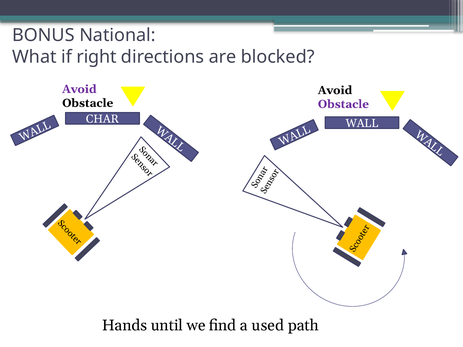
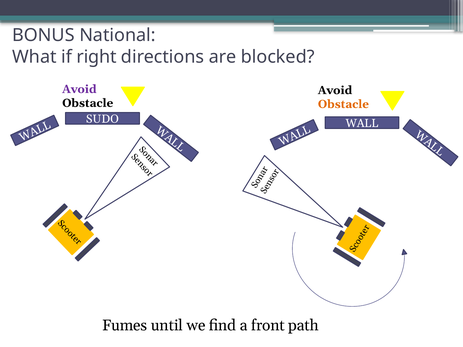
Obstacle colour: purple -> orange (343, 104)
CHAR: CHAR -> SUDO (102, 119)
Hands: Hands -> Fumes (125, 326)
used: used -> front (268, 326)
